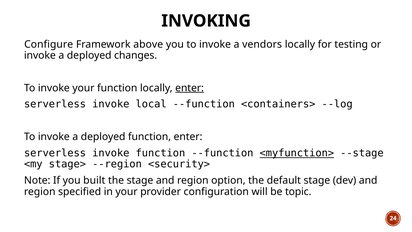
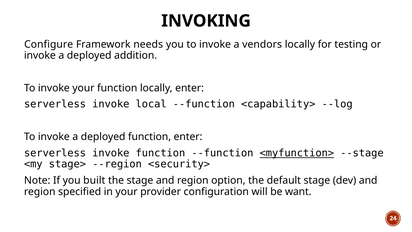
above: above -> needs (148, 44)
changes: changes -> addition (136, 55)
enter underline: present -> none (190, 88)
<containers>: <containers> -> <capability> (278, 104)
topic: topic -> want (298, 191)
